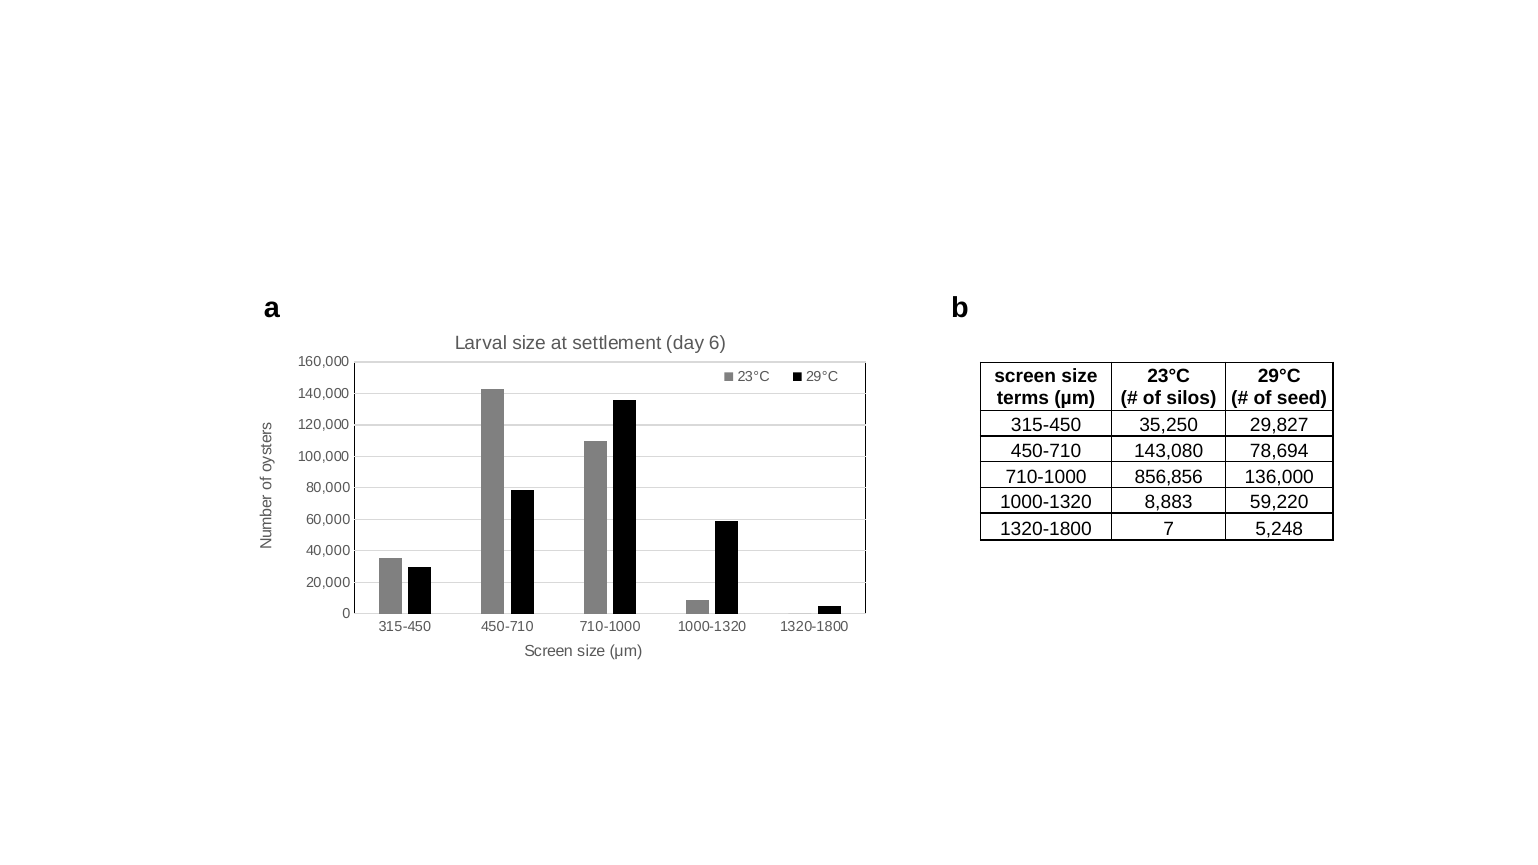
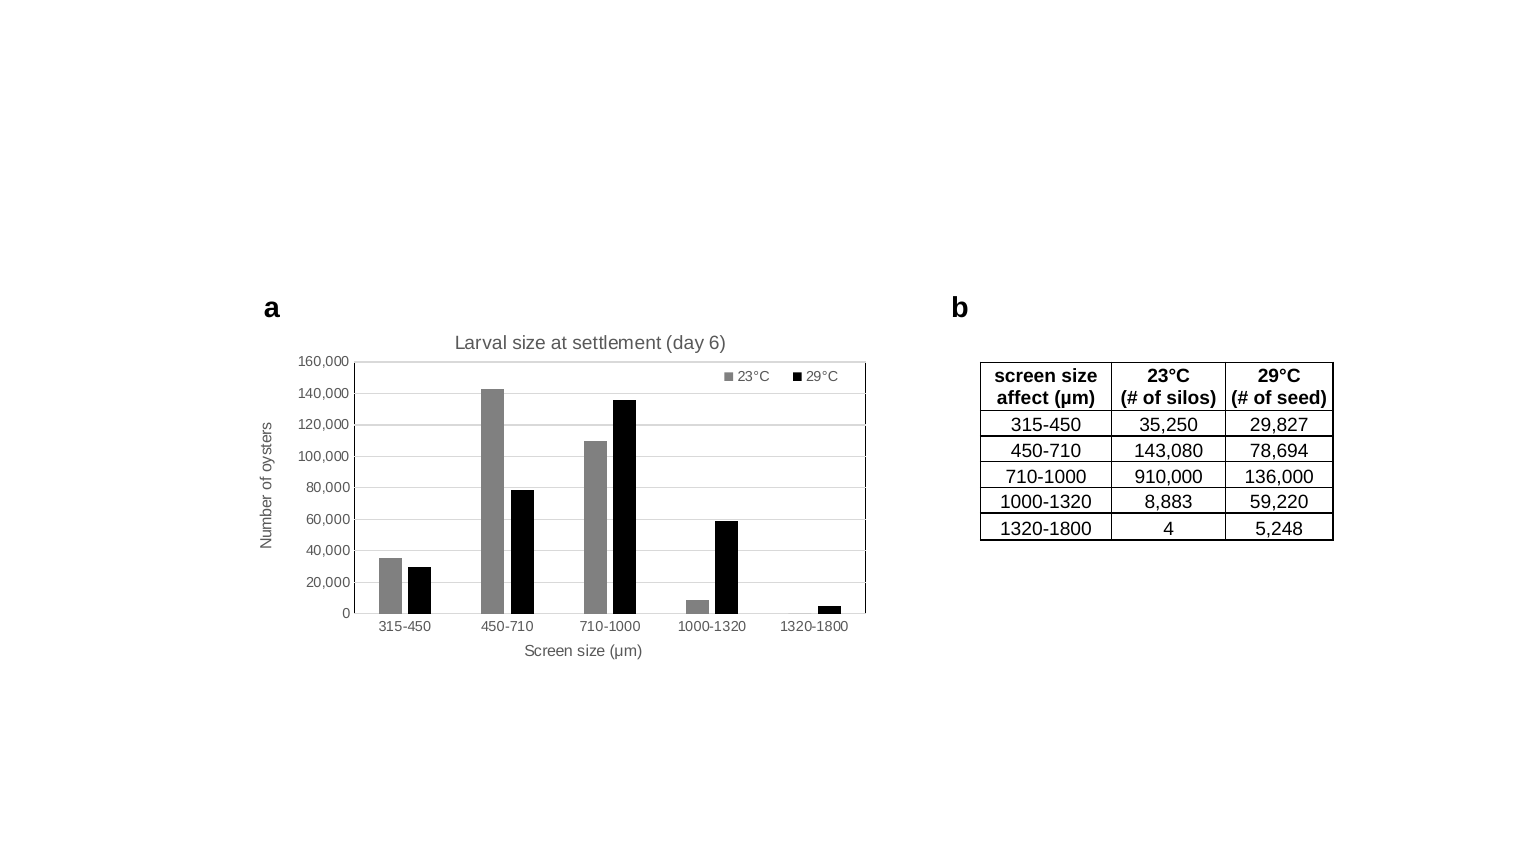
terms: terms -> affect (1023, 398)
856,856: 856,856 -> 910,000 (1169, 477)
7: 7 -> 4 (1169, 530)
